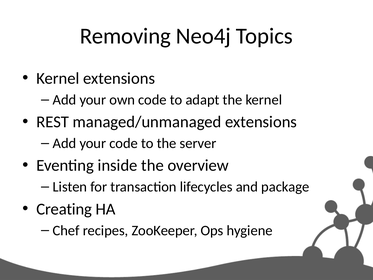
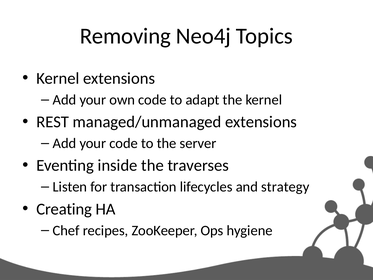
overview: overview -> traverses (198, 165)
package: package -> strategy (285, 187)
